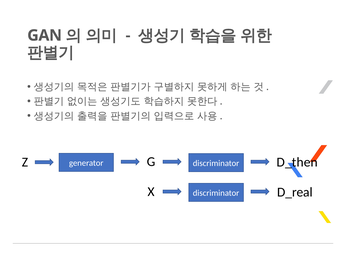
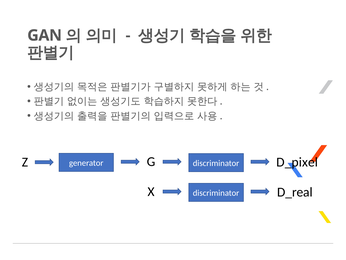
D_then: D_then -> D_pixel (297, 162)
